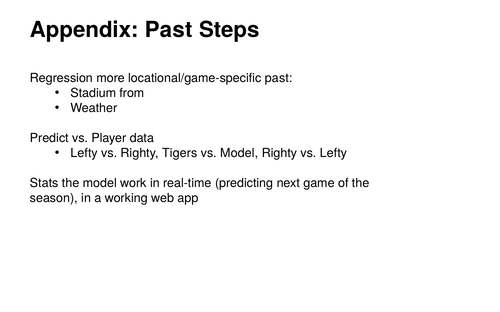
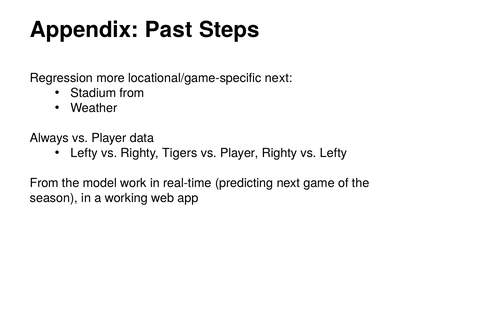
locational/game-specific past: past -> next (279, 78)
Predict: Predict -> Always (49, 138)
Model: Model -> Player (239, 153)
Stats: Stats -> From (44, 183)
